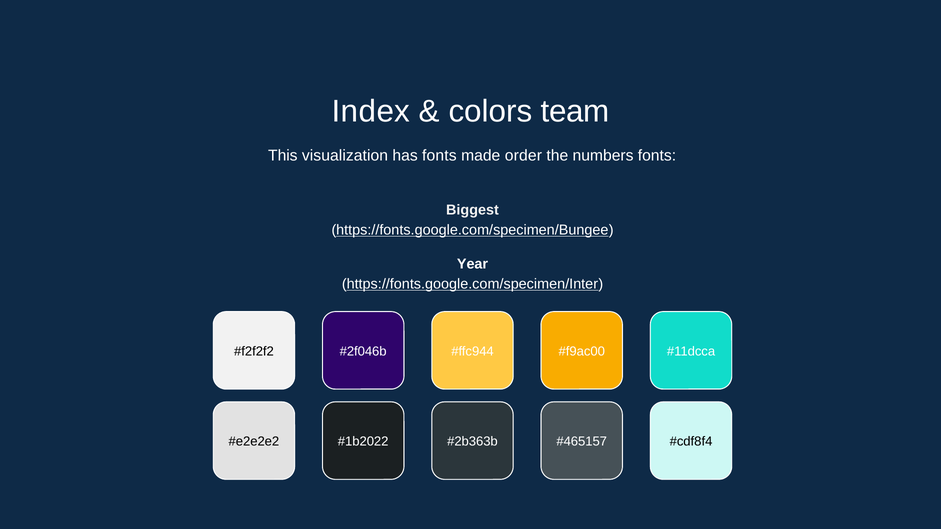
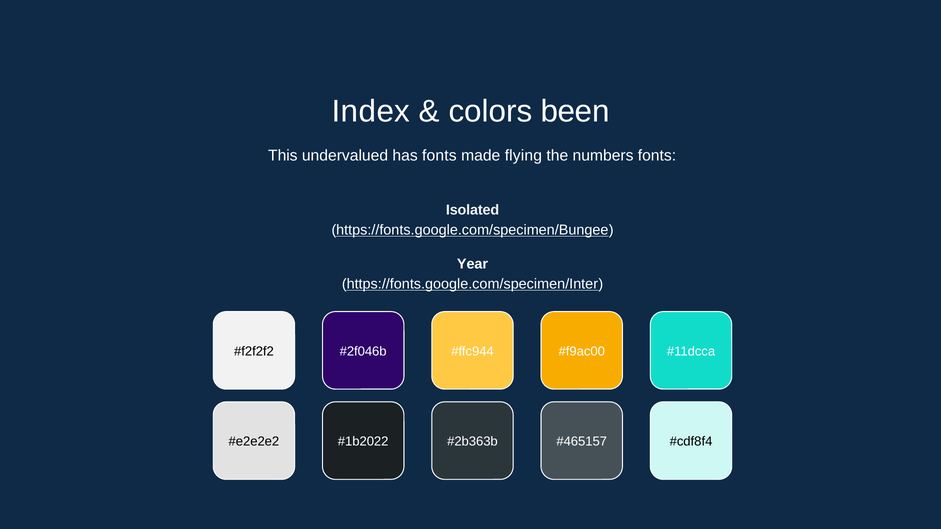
team: team -> been (575, 112)
visualization: visualization -> undervalued (345, 156)
order: order -> flying (523, 156)
Biggest: Biggest -> Isolated (473, 210)
